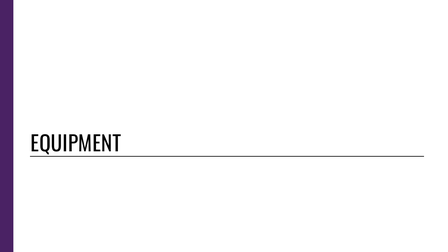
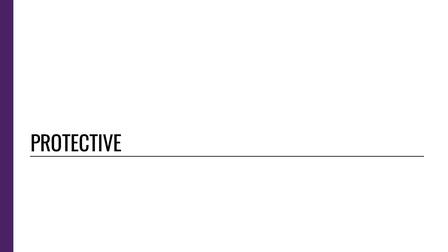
EQUIPMENT: EQUIPMENT -> PROTECTIVE (76, 145)
